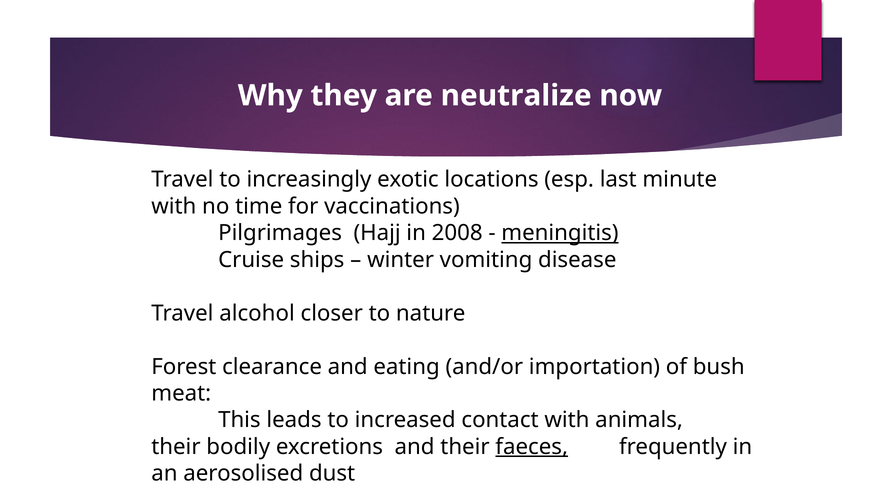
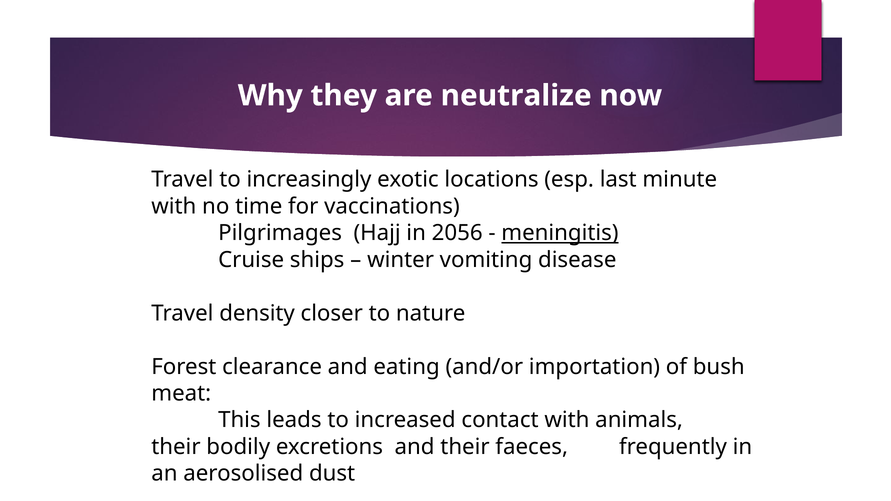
2008: 2008 -> 2056 (457, 233)
alcohol: alcohol -> density (257, 313)
faeces underline: present -> none (532, 447)
